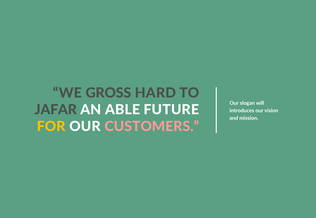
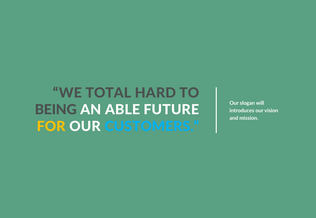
GROSS: GROSS -> TOTAL (108, 93)
JAFAR: JAFAR -> BEING (56, 110)
CUSTOMERS colour: pink -> light blue (152, 127)
